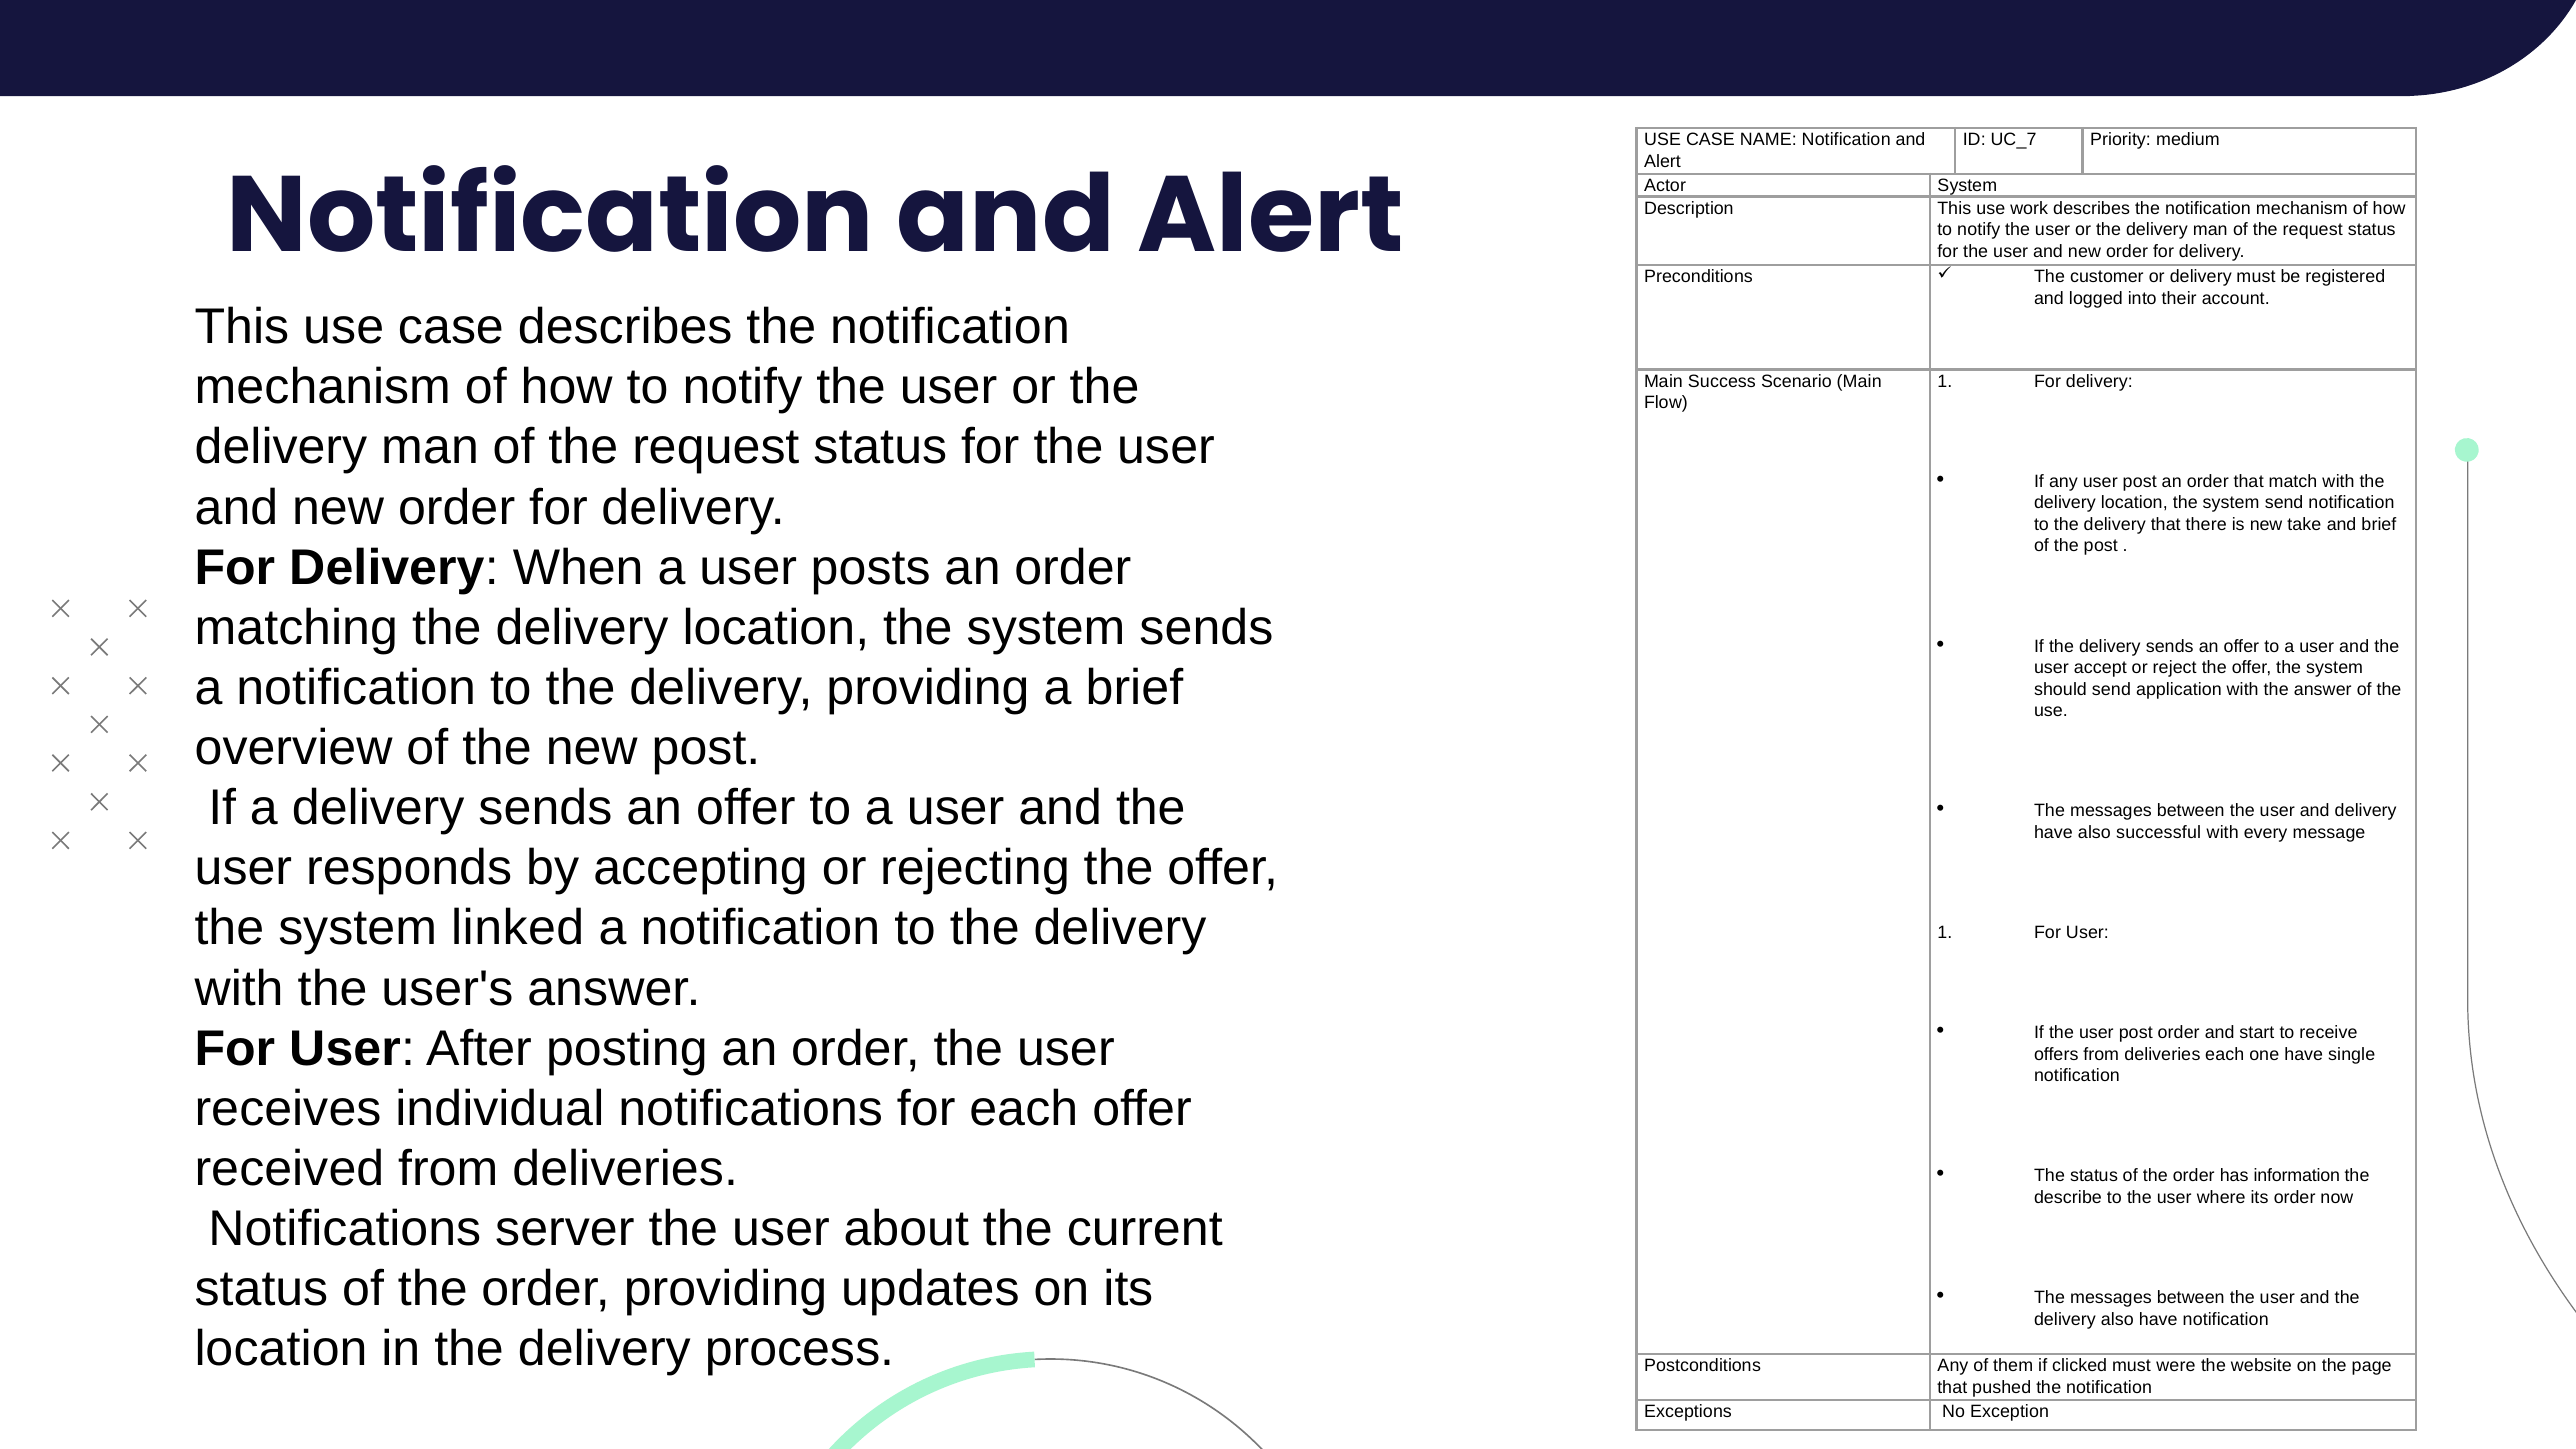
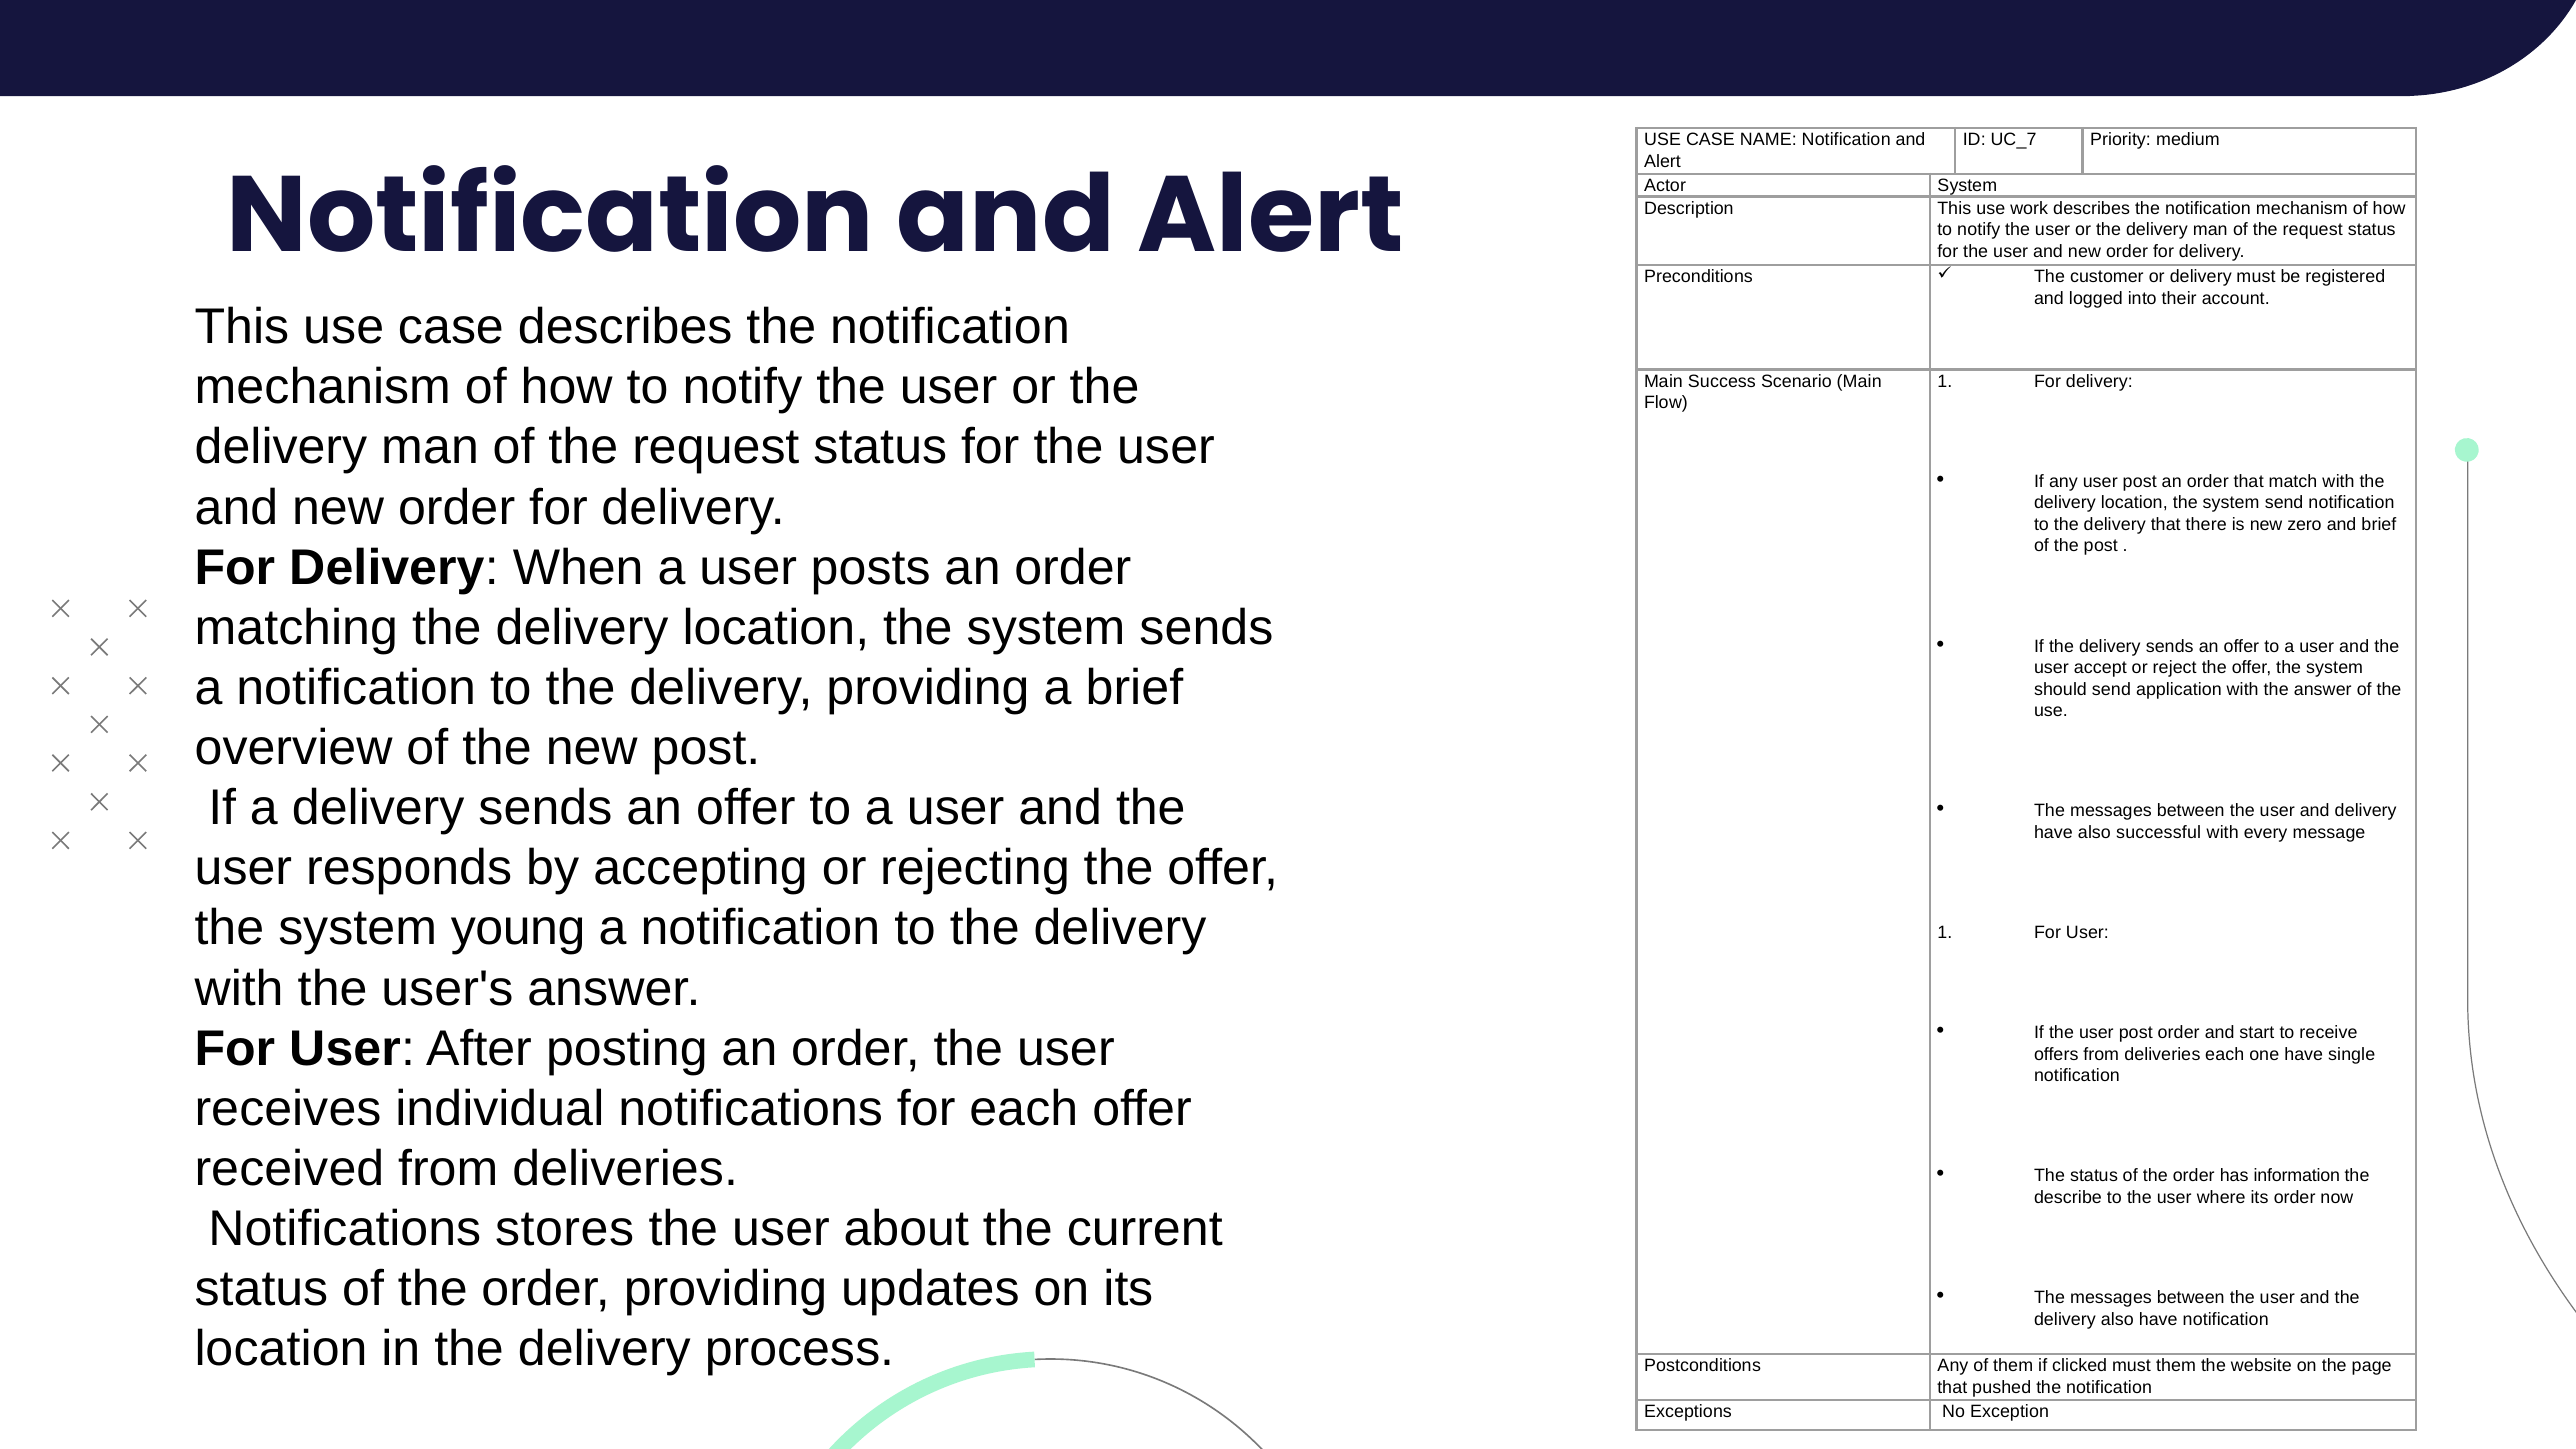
take: take -> zero (2304, 525)
linked: linked -> young (518, 928)
server: server -> stores (565, 1229)
must were: were -> them (2176, 1366)
